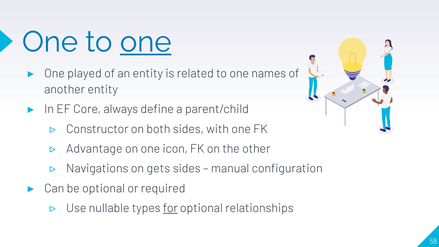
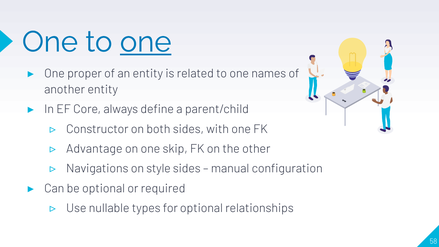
played: played -> proper (85, 73)
icon: icon -> skip (175, 149)
gets: gets -> style (158, 169)
for underline: present -> none (170, 208)
